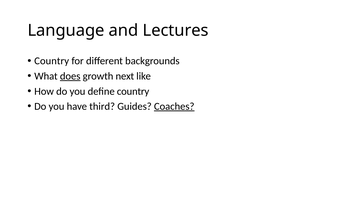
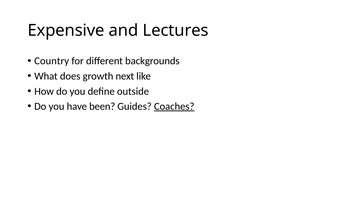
Language: Language -> Expensive (66, 30)
does underline: present -> none (70, 76)
define country: country -> outside (133, 91)
third: third -> been (102, 106)
